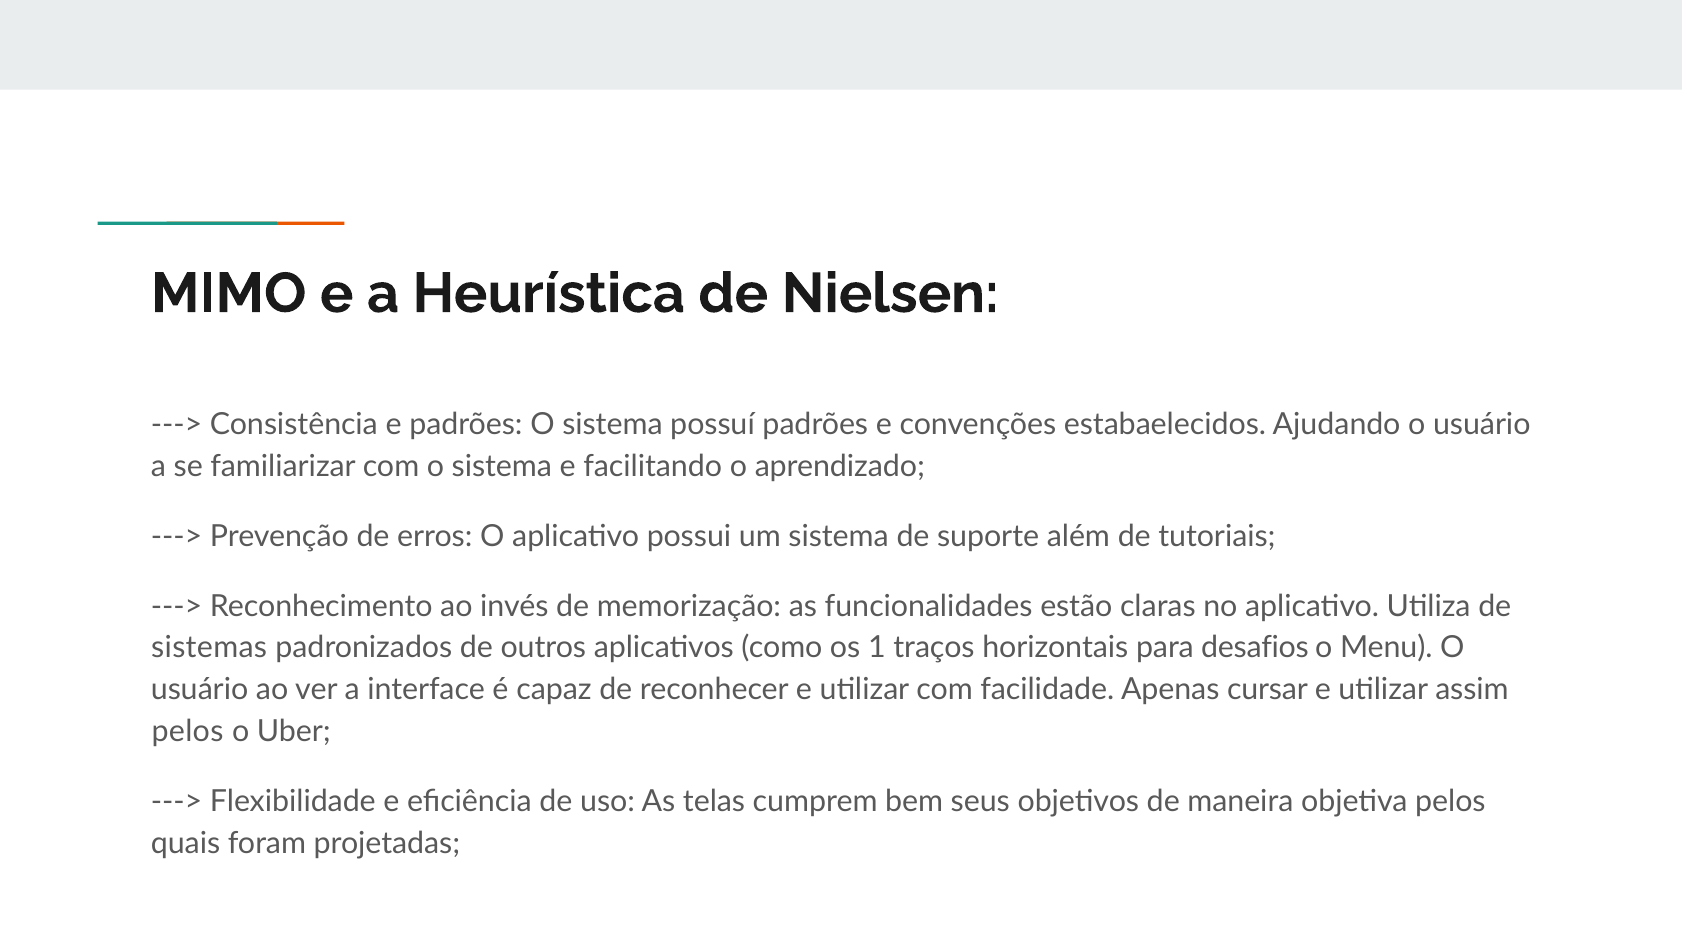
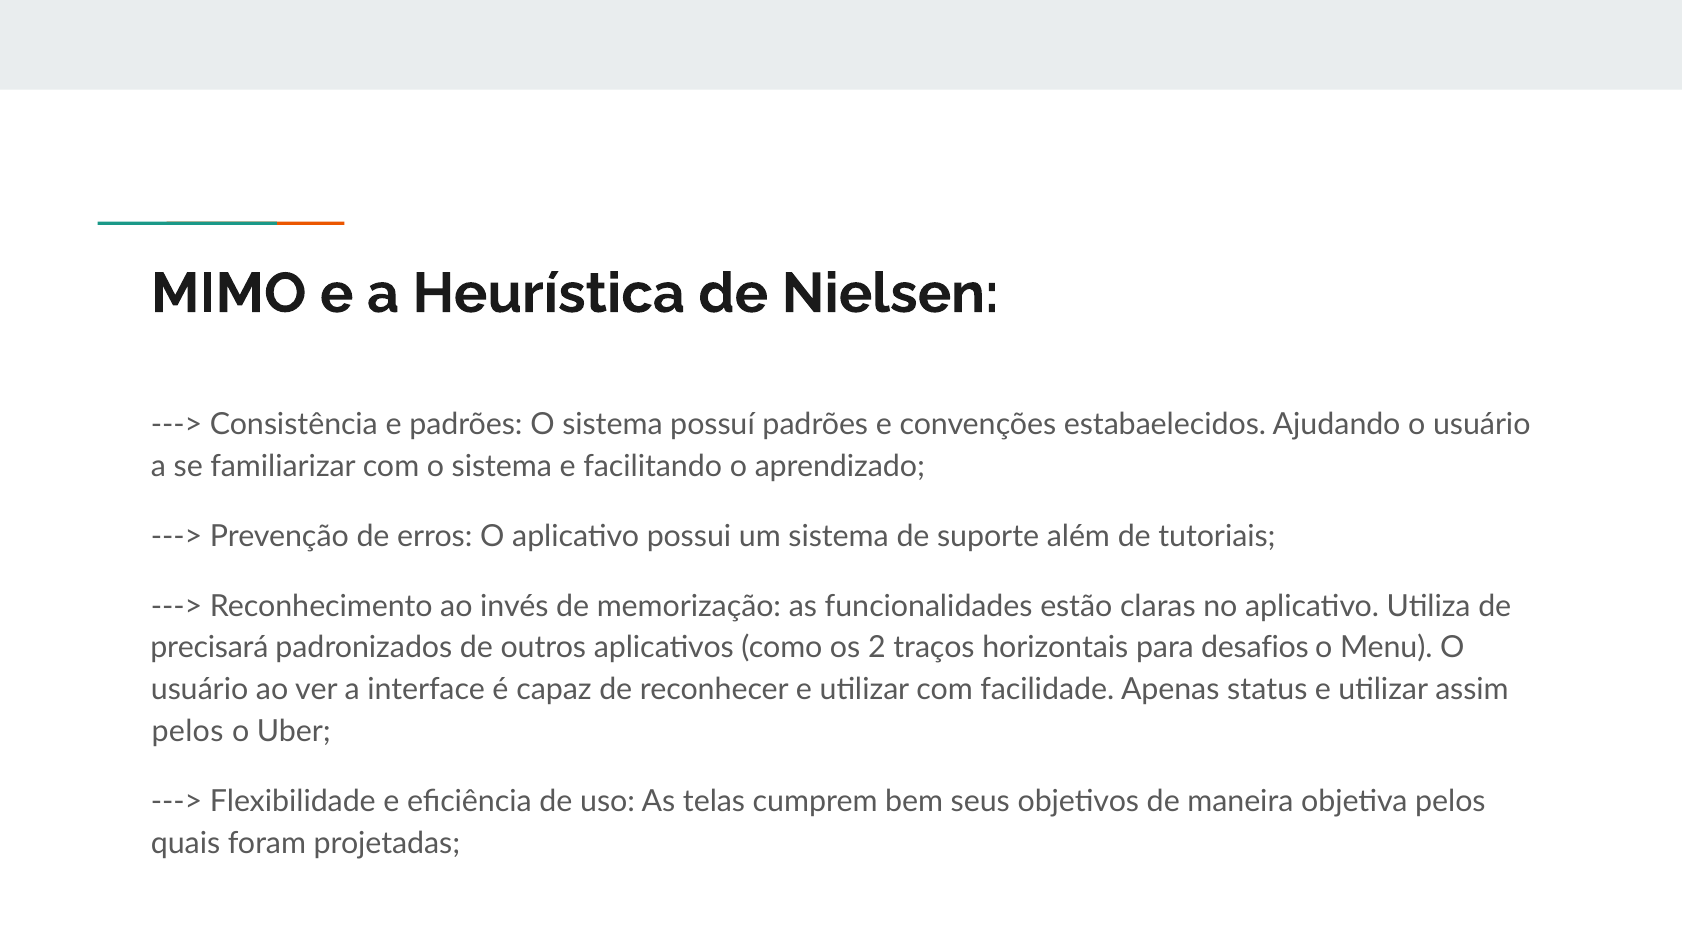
sistemas: sistemas -> precisará (209, 648)
1: 1 -> 2 (877, 648)
cursar: cursar -> status (1267, 690)
